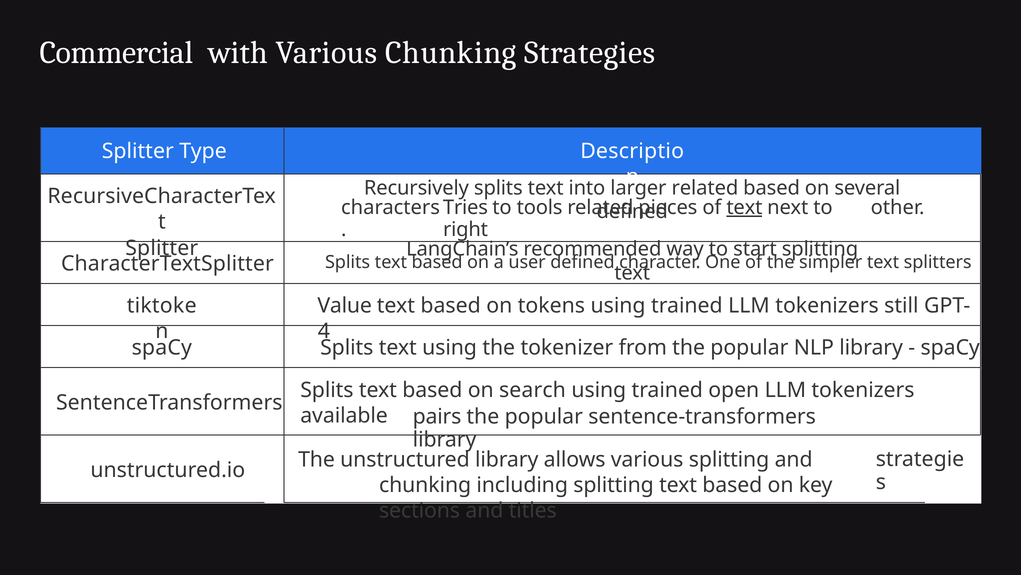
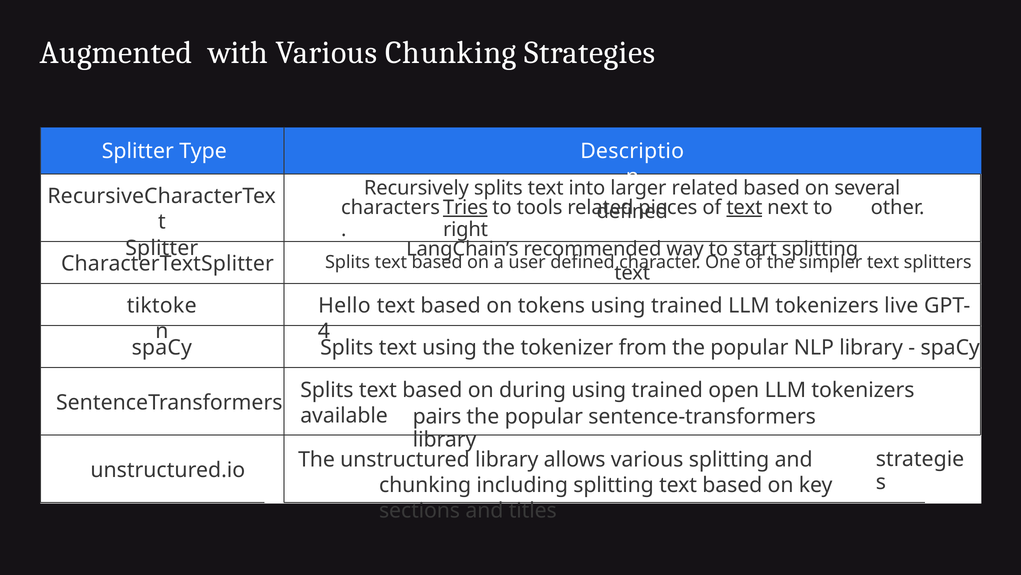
Commercial: Commercial -> Augmented (116, 53)
Tries underline: none -> present (465, 207)
Value: Value -> Hello (344, 305)
still: still -> live (901, 305)
search: search -> during (533, 390)
